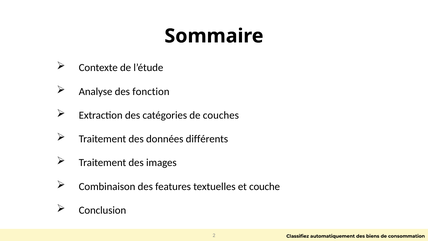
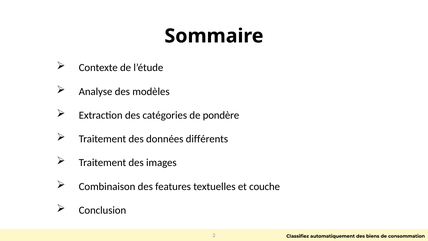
fonction: fonction -> modèles (151, 91)
couches: couches -> pondère (221, 115)
